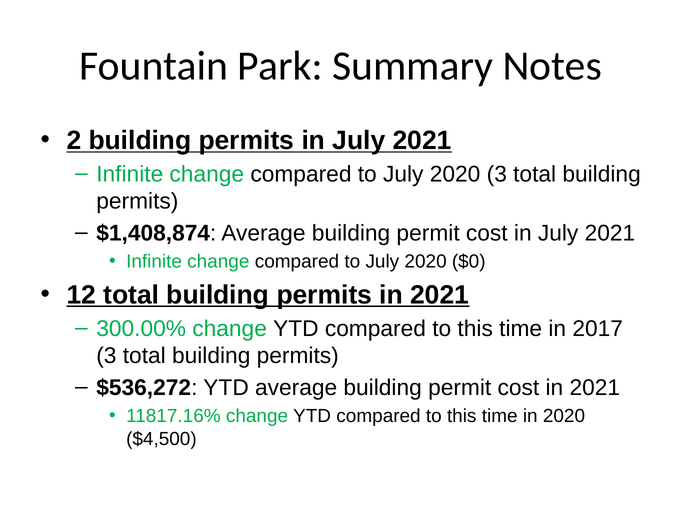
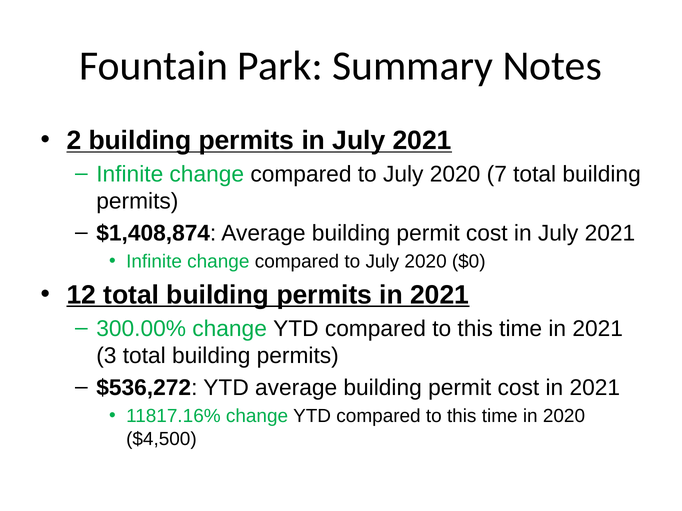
2020 3: 3 -> 7 (497, 174)
time in 2017: 2017 -> 2021 (598, 329)
